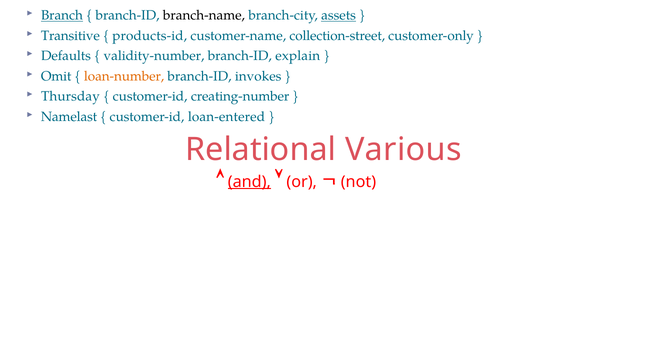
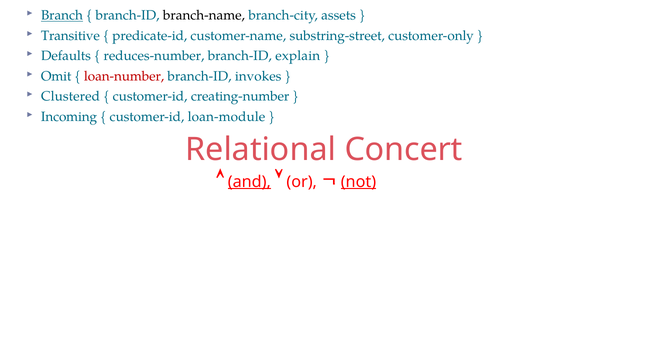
assets underline: present -> none (339, 15)
products-id: products-id -> predicate-id (150, 36)
collection-street: collection-street -> substring-street (337, 36)
validity-number: validity-number -> reduces-number (154, 56)
loan-number colour: orange -> red (124, 76)
Thursday: Thursday -> Clustered (70, 97)
Namelast: Namelast -> Incoming (69, 117)
loan-entered: loan-entered -> loan-module (227, 117)
Various: Various -> Concert (404, 150)
not underline: none -> present (358, 182)
